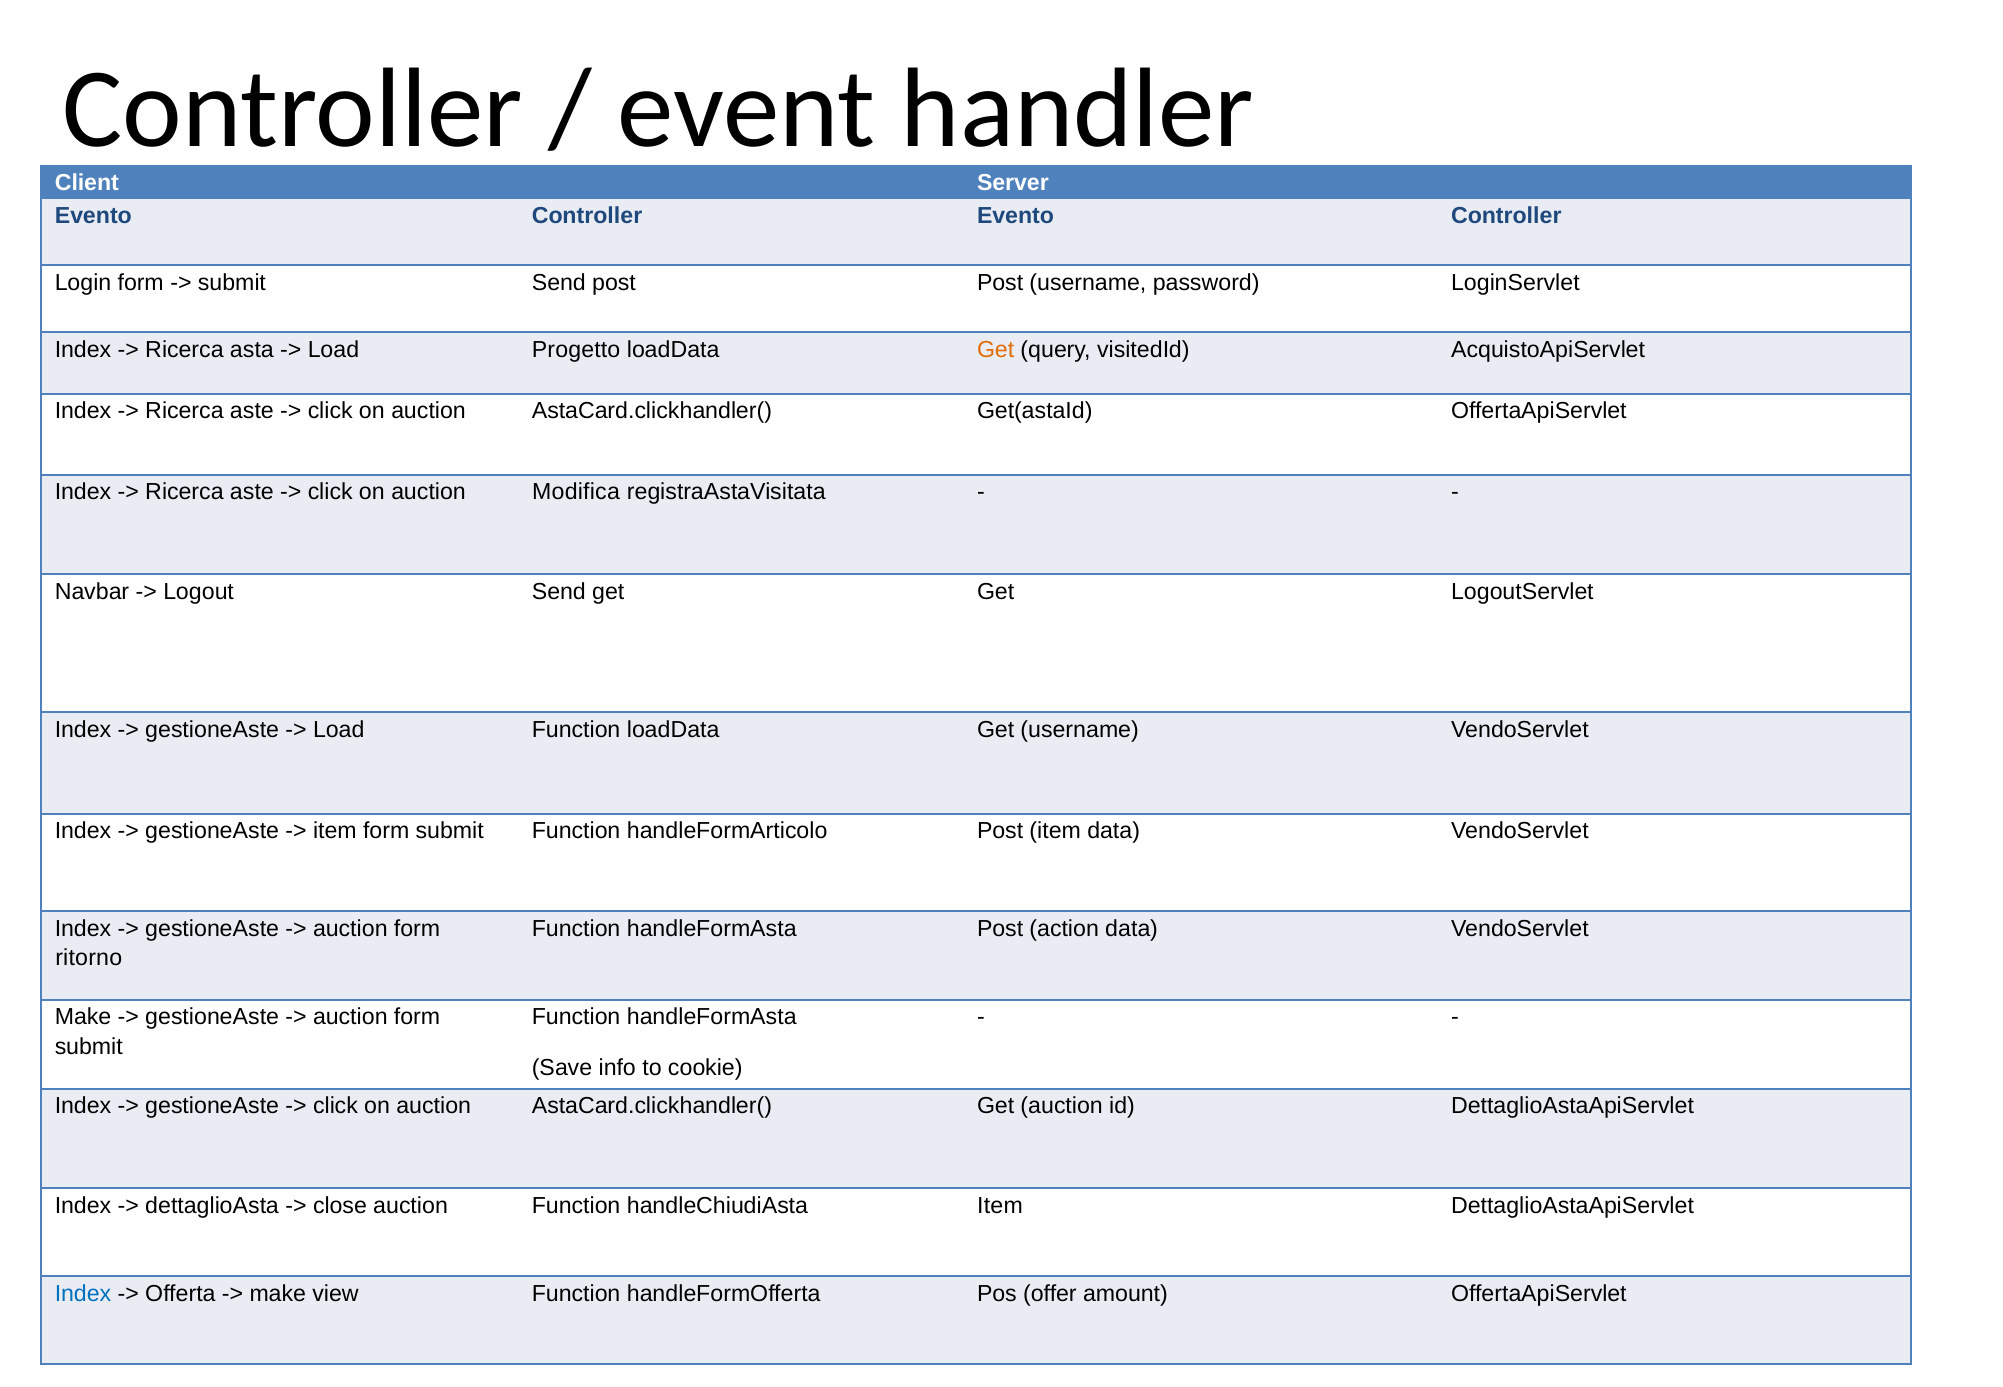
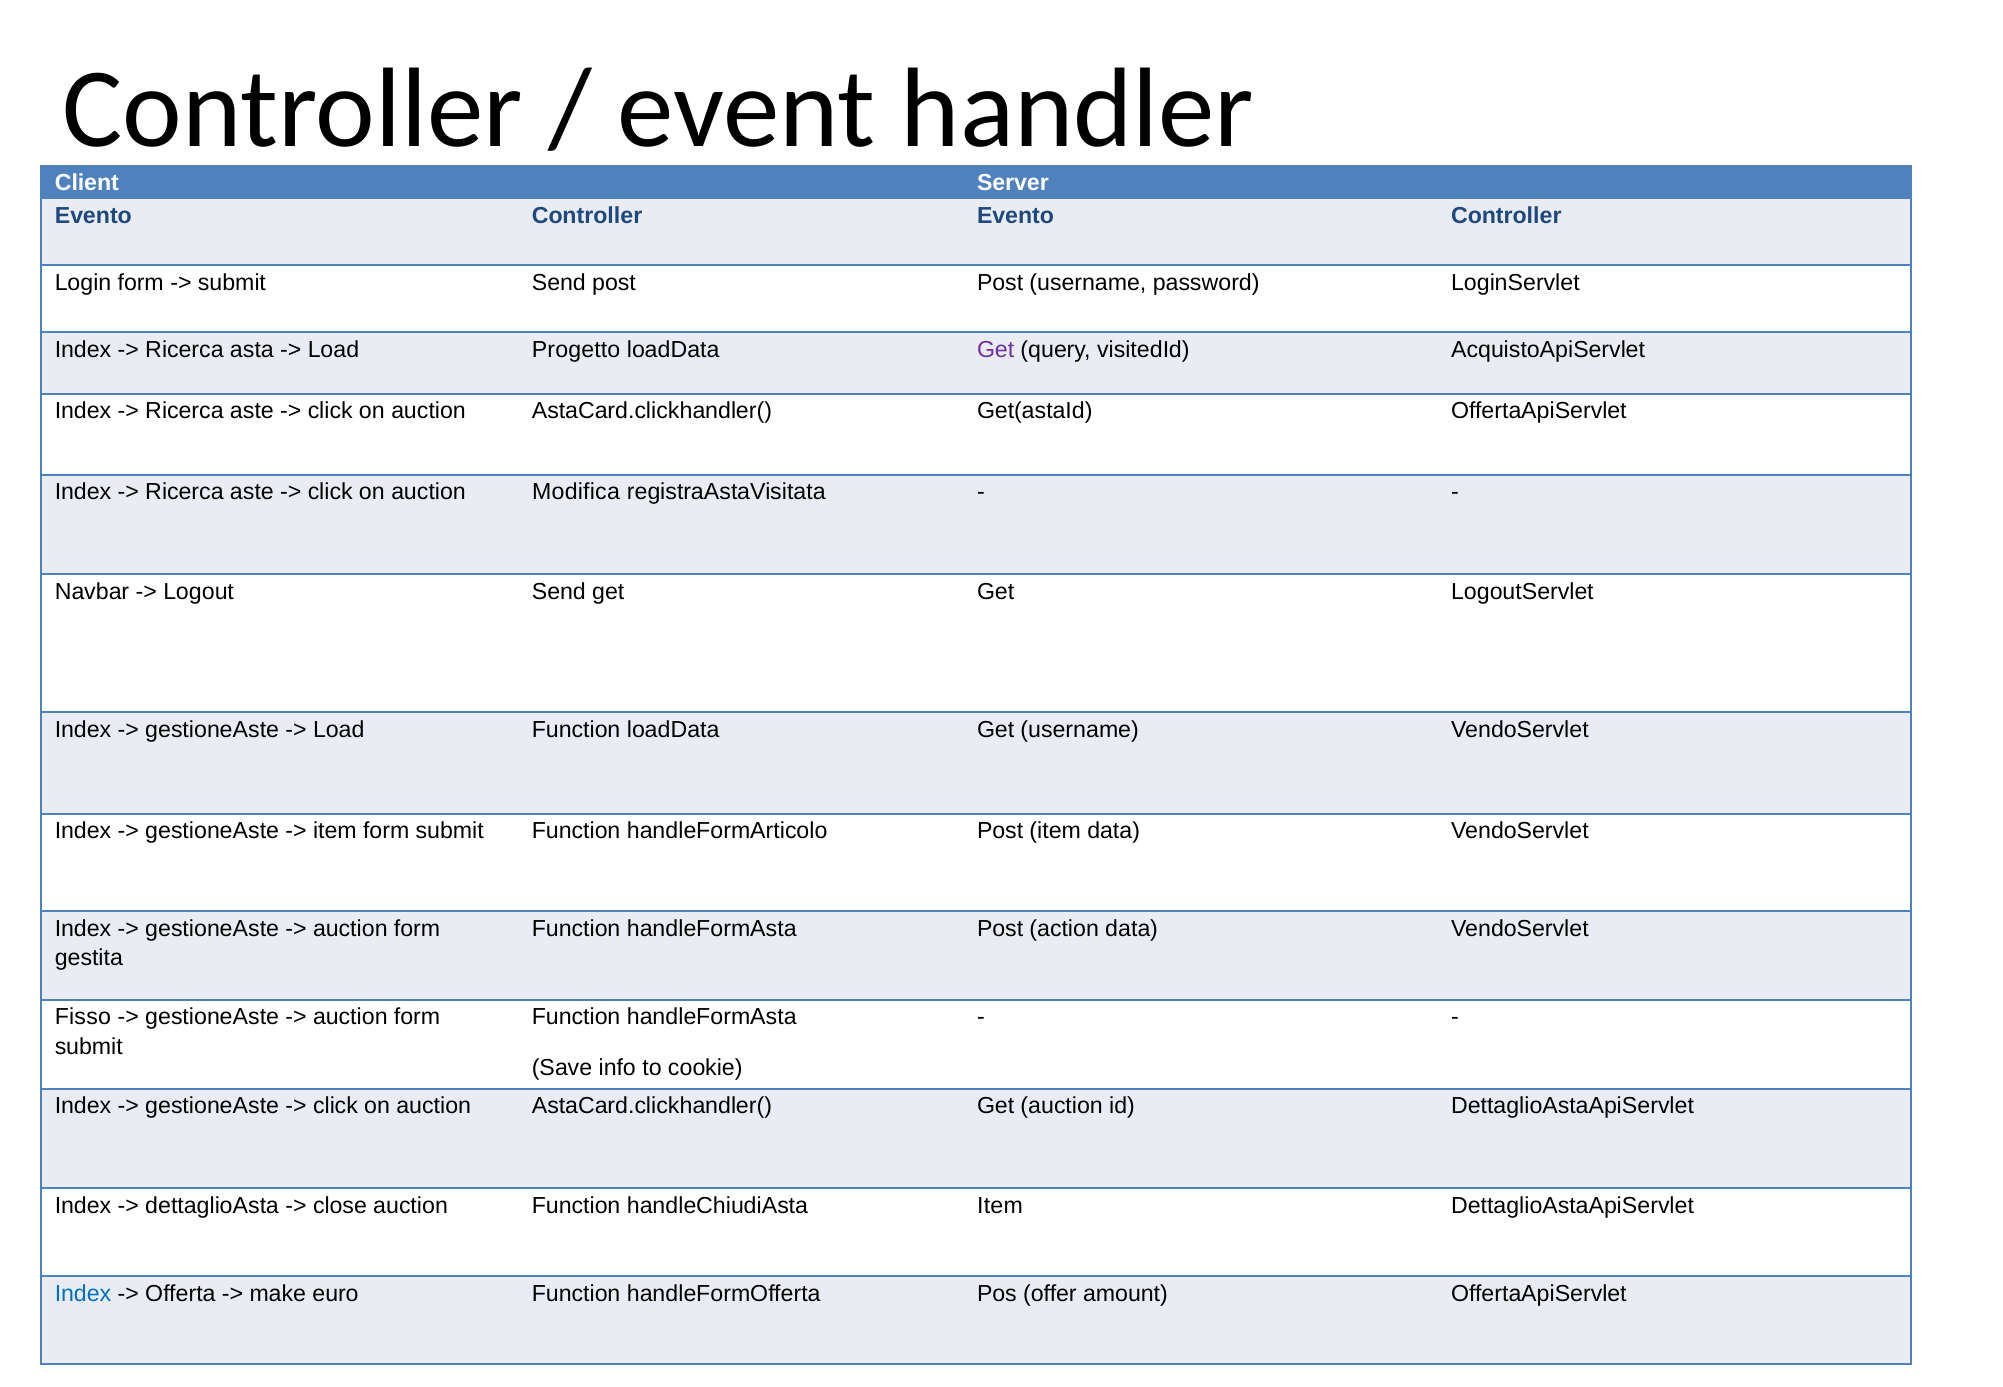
Get colour: orange -> purple (996, 349)
ritorno: ritorno -> gestita (89, 958)
Make: Make -> Fisso (83, 1017)
view: view -> euro (335, 1293)
